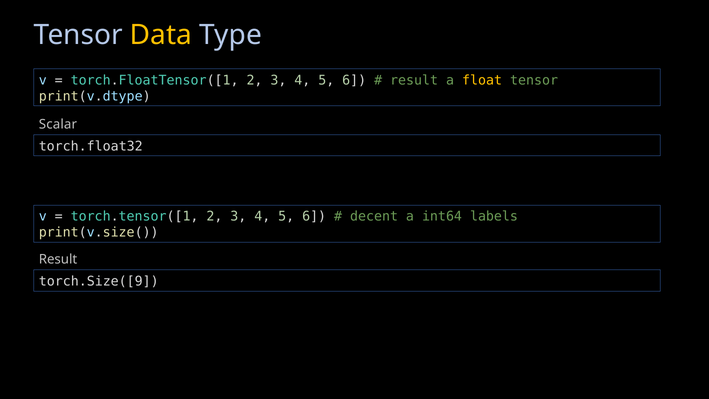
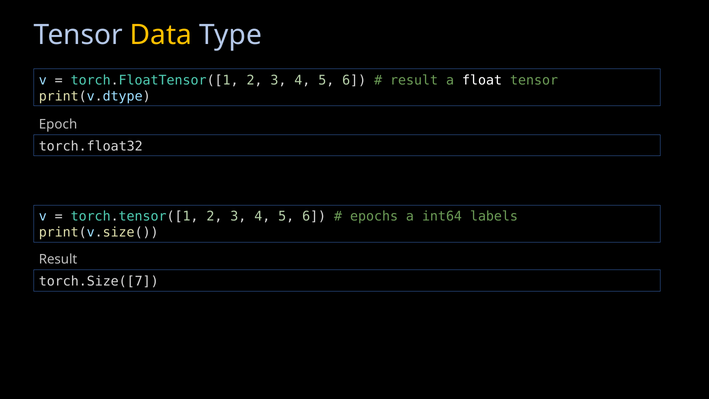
float colour: yellow -> white (482, 80)
Scalar: Scalar -> Epoch (58, 124)
decent: decent -> epochs (374, 216)
torch.Size([9: torch.Size([9 -> torch.Size([7 (99, 281)
